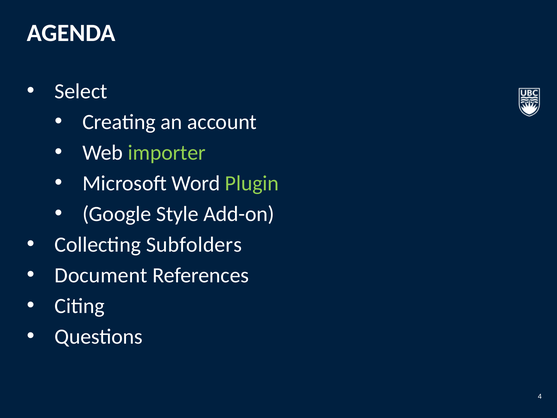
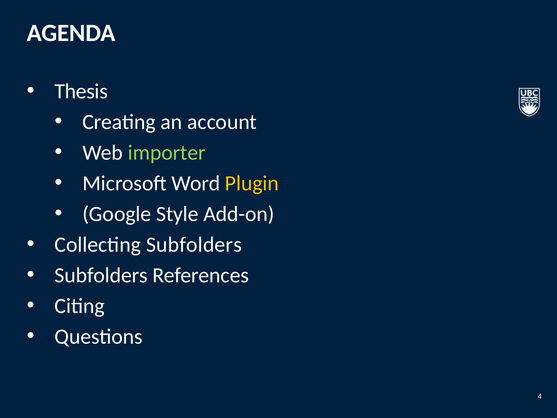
Select: Select -> Thesis (81, 91)
Plugin colour: light green -> yellow (252, 183)
Document: Document -> Subfolders (101, 275)
